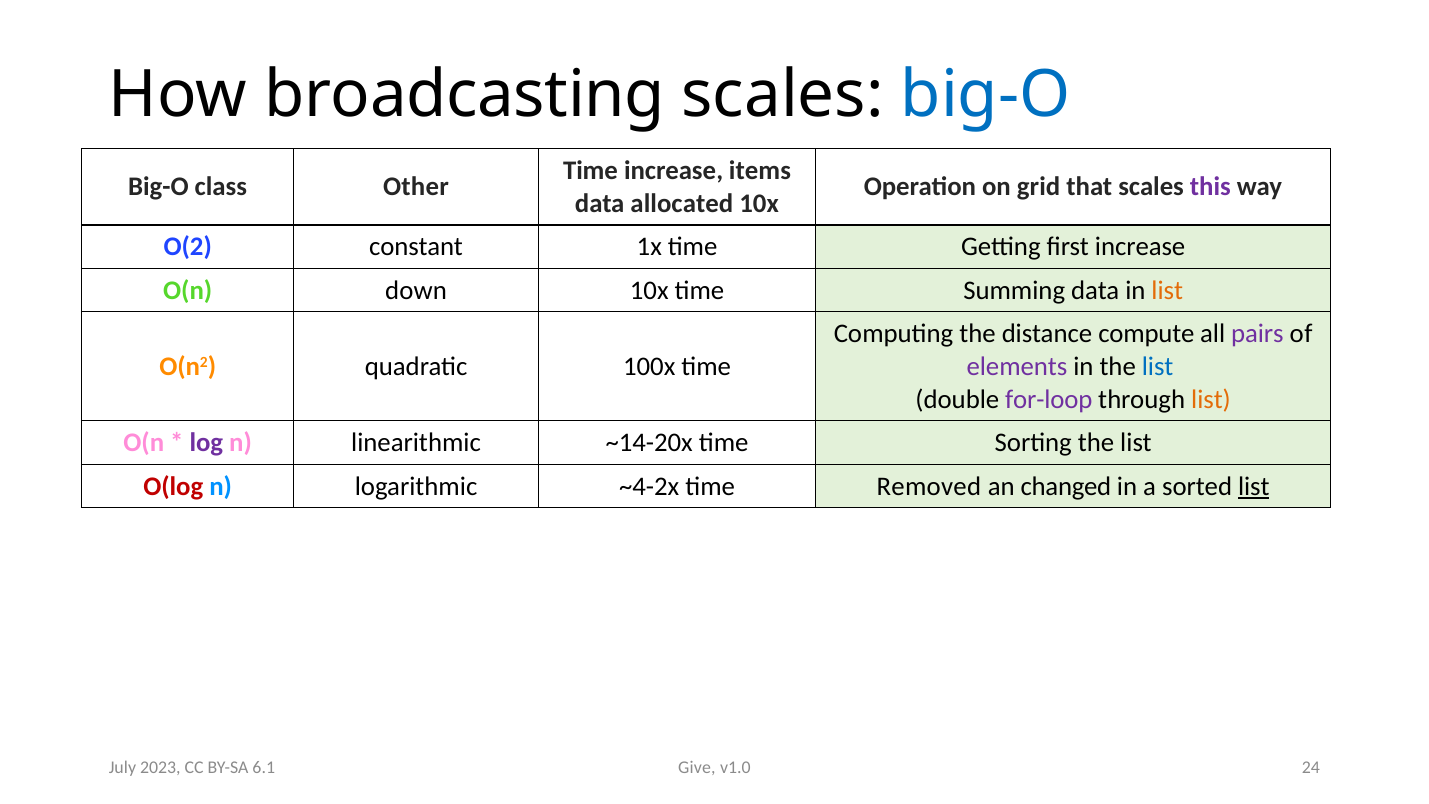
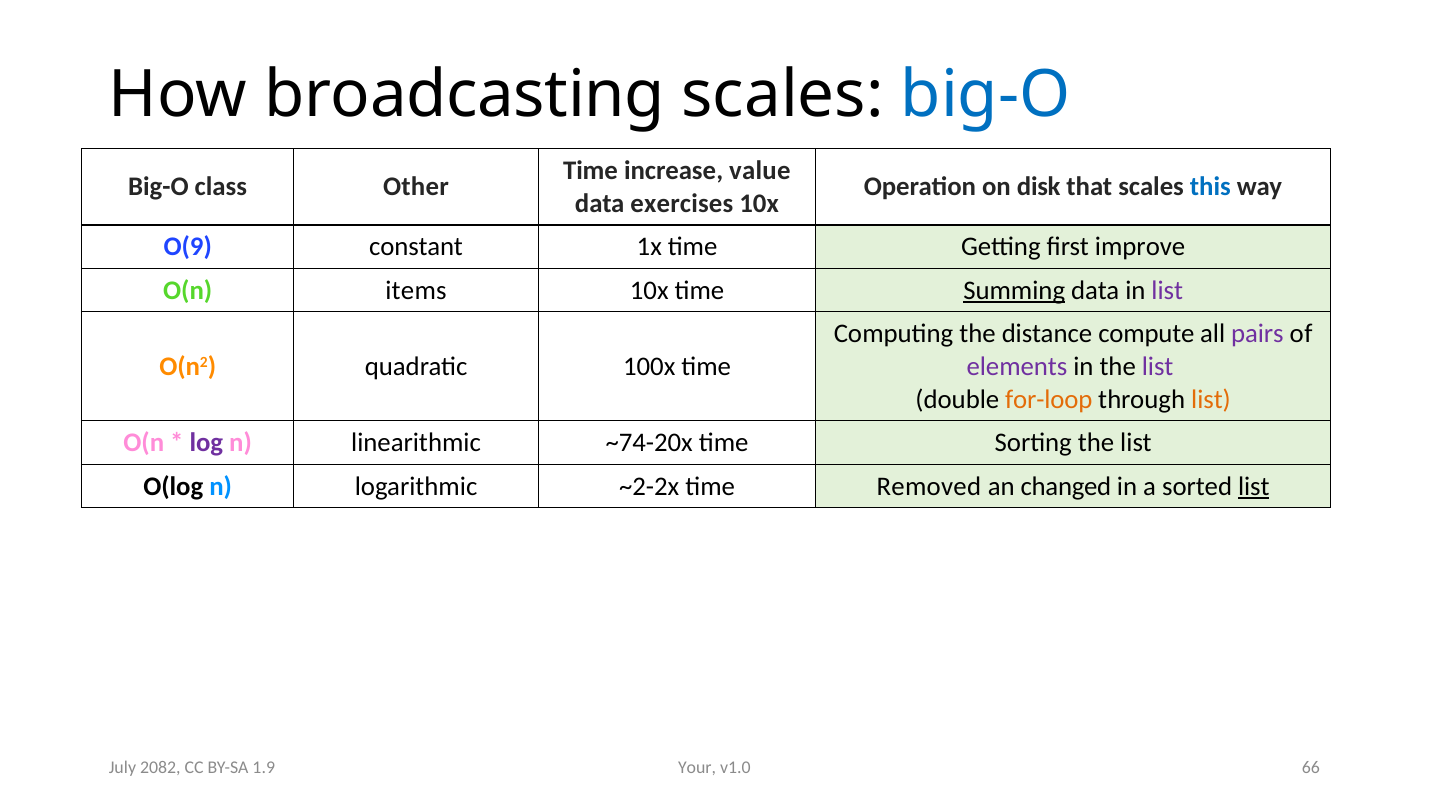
items: items -> value (760, 171)
grid: grid -> disk (1039, 187)
this colour: purple -> blue (1210, 187)
allocated: allocated -> exercises (682, 203)
O(2: O(2 -> O(9 (188, 247)
first increase: increase -> improve (1140, 247)
down: down -> items (416, 290)
Summing underline: none -> present (1014, 290)
list colour: orange -> purple (1167, 290)
list colour: blue -> purple (1158, 367)
for-loop colour: purple -> orange (1049, 399)
~14-20x: ~14-20x -> ~74-20x (649, 443)
O(log colour: red -> black (173, 486)
~4-2x: ~4-2x -> ~2-2x (649, 486)
Give: Give -> Your (697, 767)
24: 24 -> 66 (1311, 767)
2023: 2023 -> 2082 (160, 768)
6.1: 6.1 -> 1.9 (264, 768)
